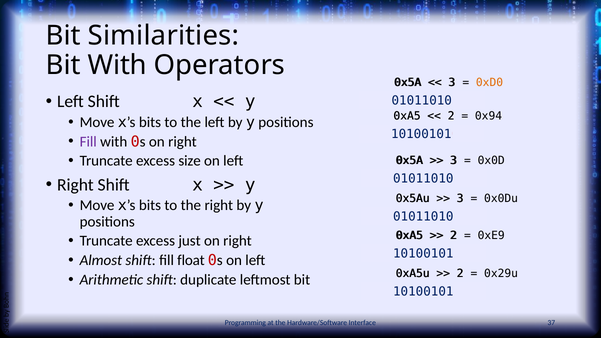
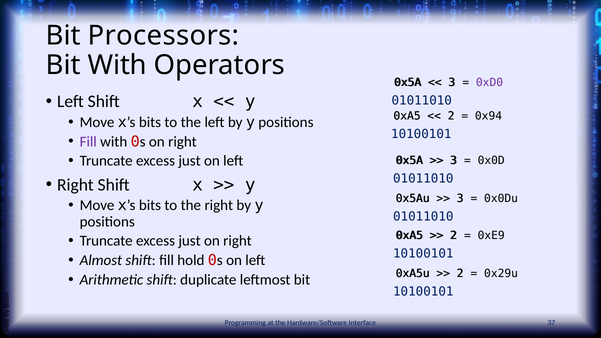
Similarities: Similarities -> Processors (164, 36)
0xD0 colour: orange -> purple (490, 83)
size: size -> just (190, 161)
float: float -> hold (191, 260)
